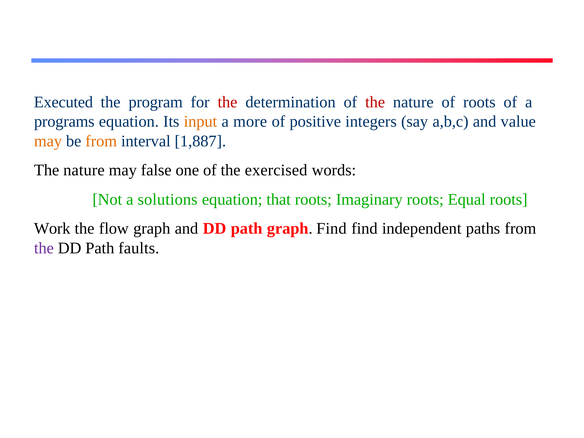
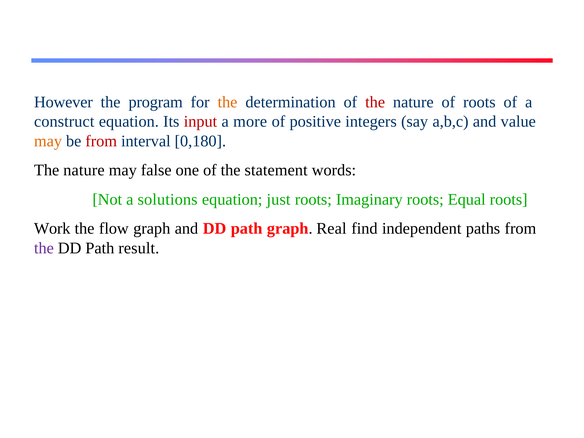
Executed: Executed -> However (63, 102)
the colour: red -> orange (228, 102)
programs: programs -> construct (64, 122)
input colour: orange -> red (200, 122)
from colour: orange -> red (101, 141)
1,887: 1,887 -> 0,180 (200, 141)
exercised: exercised -> statement (276, 170)
that: that -> just (279, 199)
graph Find: Find -> Real (331, 229)
faults: faults -> result (139, 248)
